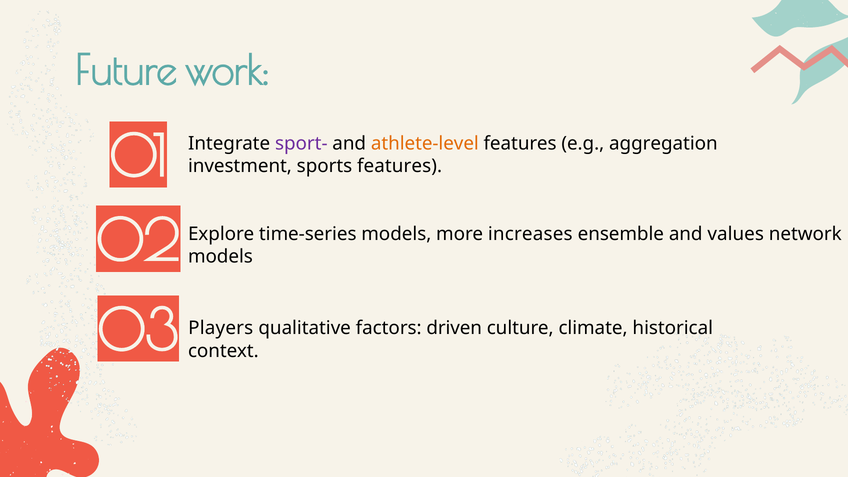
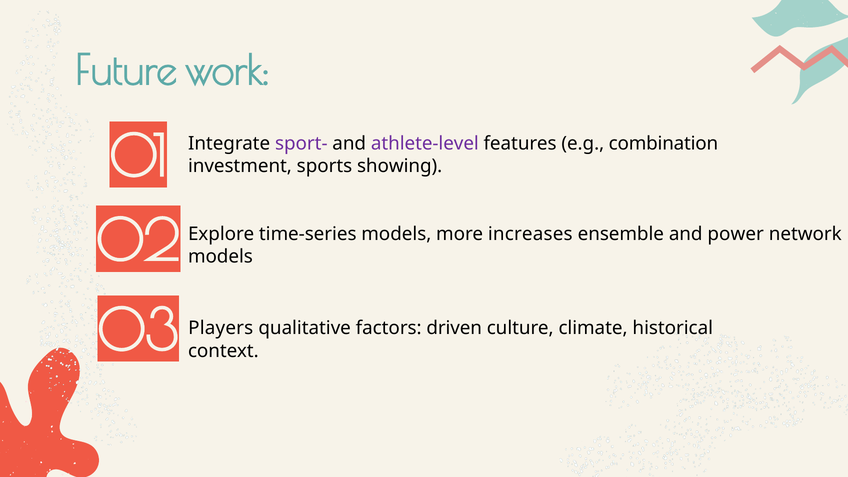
athlete-level colour: orange -> purple (425, 143)
aggregation: aggregation -> combination (663, 143)
sports features: features -> showing (400, 166)
values: values -> power (736, 234)
